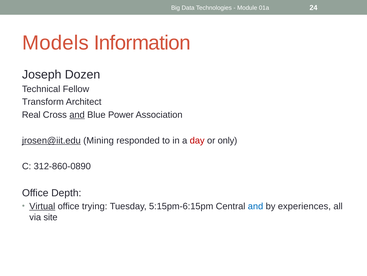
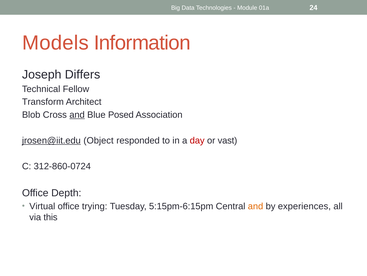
Dozen: Dozen -> Differs (83, 74)
Real: Real -> Blob (31, 114)
Power: Power -> Posed (121, 114)
Mining: Mining -> Object (99, 140)
only: only -> vast (227, 140)
312-860-0890: 312-860-0890 -> 312-860-0724 (62, 166)
Virtual underline: present -> none (42, 206)
and colour: blue -> orange (256, 206)
site: site -> this (51, 217)
